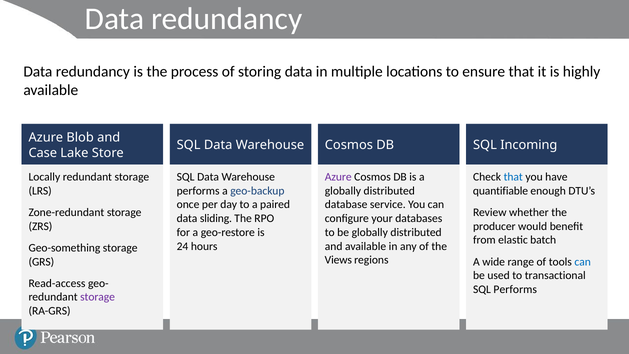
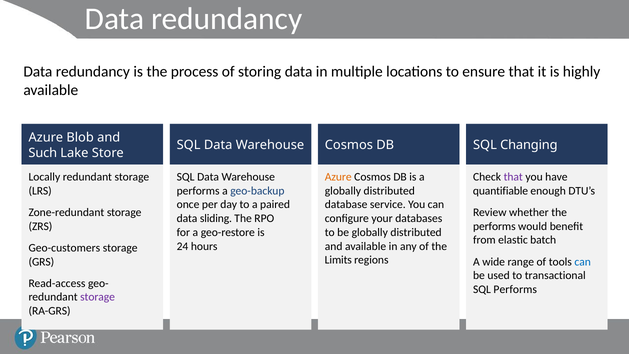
Incoming: Incoming -> Changing (529, 145)
Case: Case -> Such (43, 153)
Azure colour: purple -> orange (338, 177)
that colour: blue -> purple (513, 177)
producer: producer -> performs (494, 226)
Geo-something: Geo-something -> Geo-customers (64, 248)
Views: Views -> Limits (338, 260)
